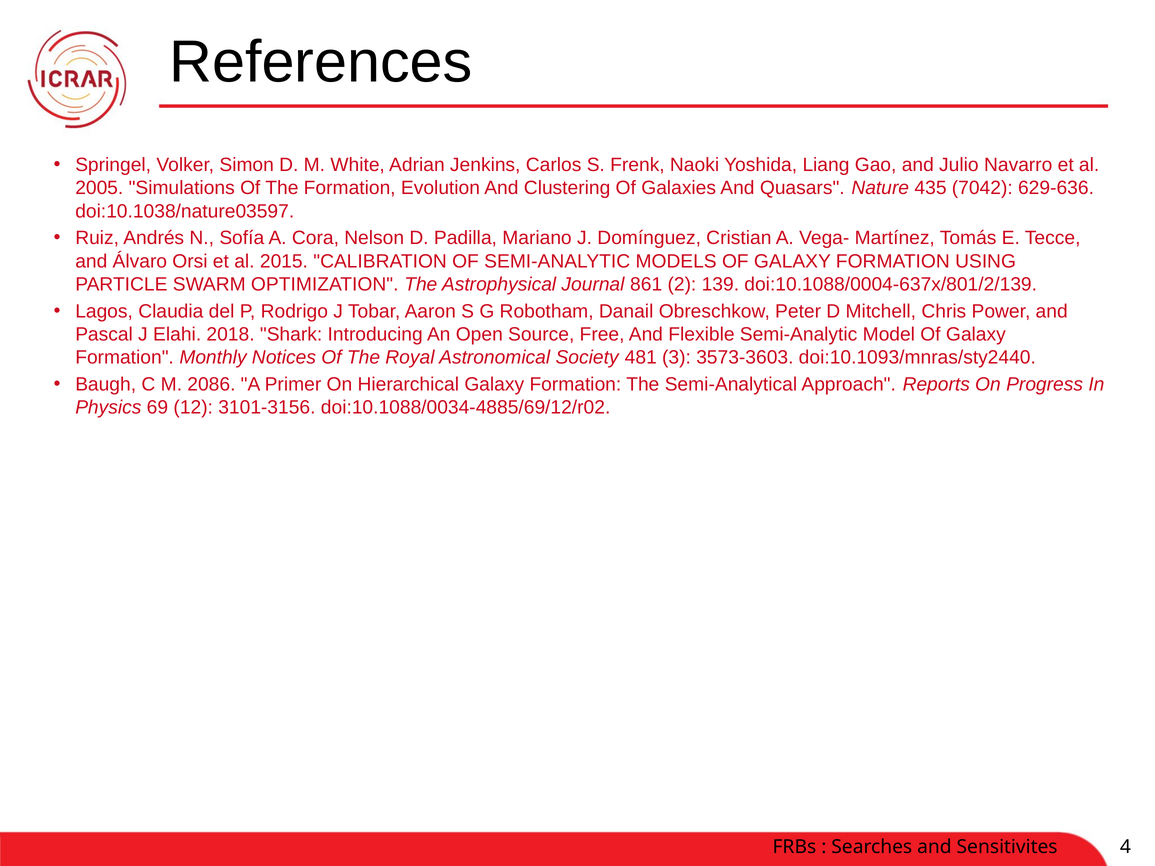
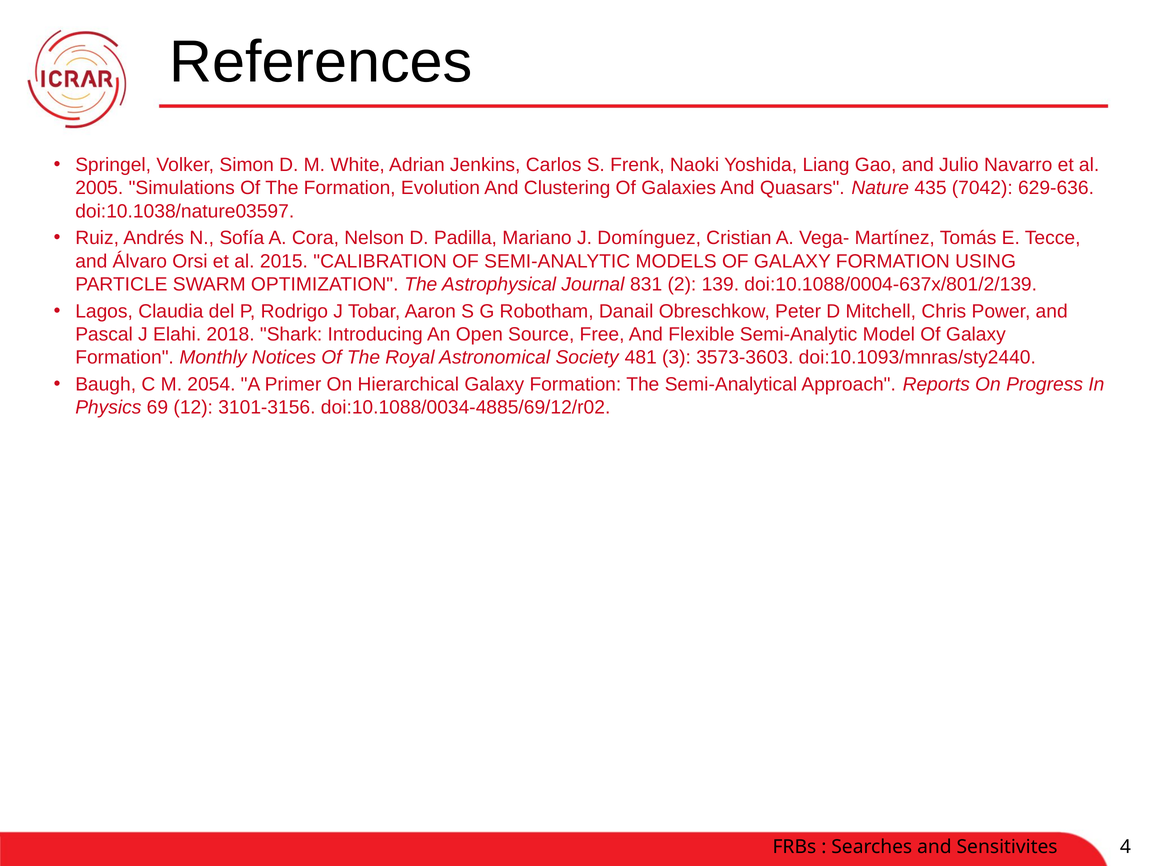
861: 861 -> 831 (646, 284)
2086: 2086 -> 2054 (211, 385)
